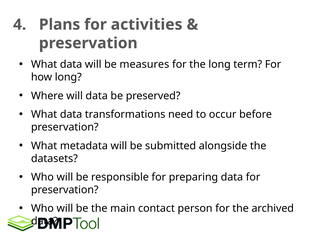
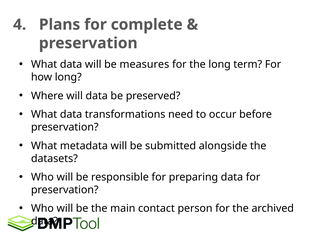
activities: activities -> complete (147, 24)
